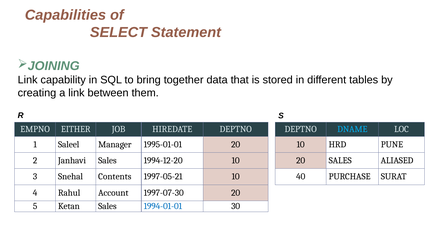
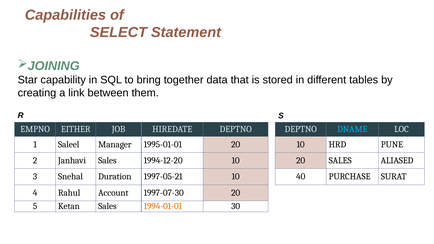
Link: Link -> Star (28, 80)
Contents: Contents -> Duration (115, 177)
1994-01-01 colour: blue -> orange (163, 206)
